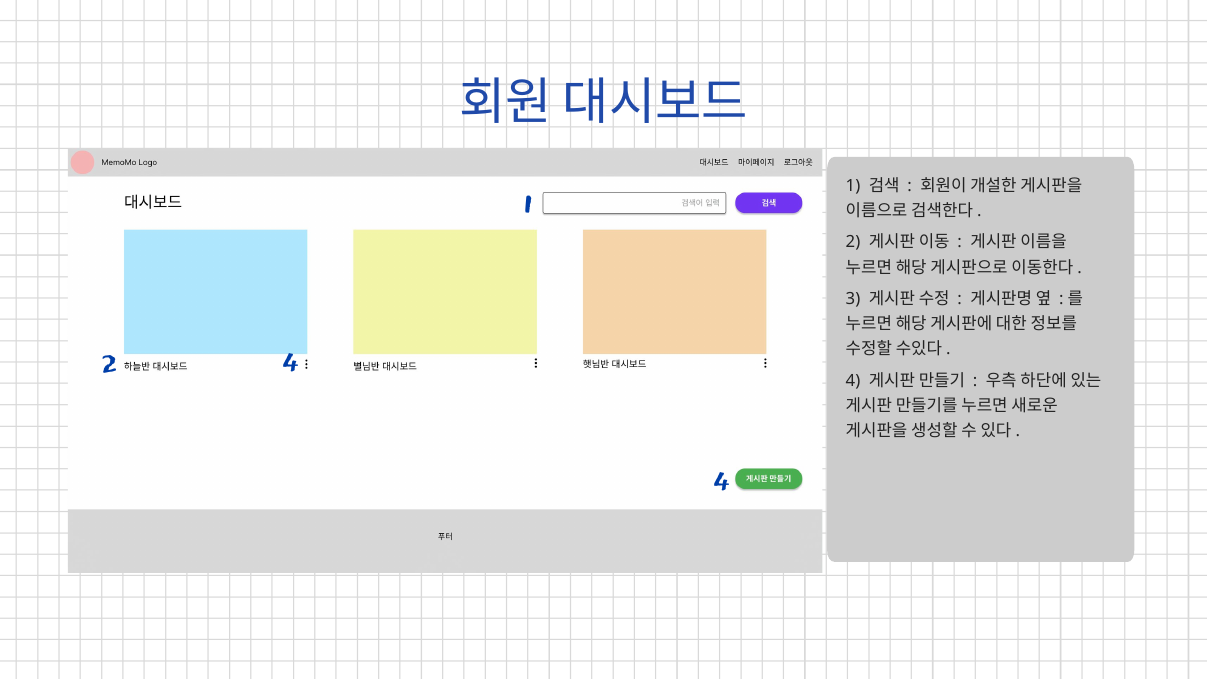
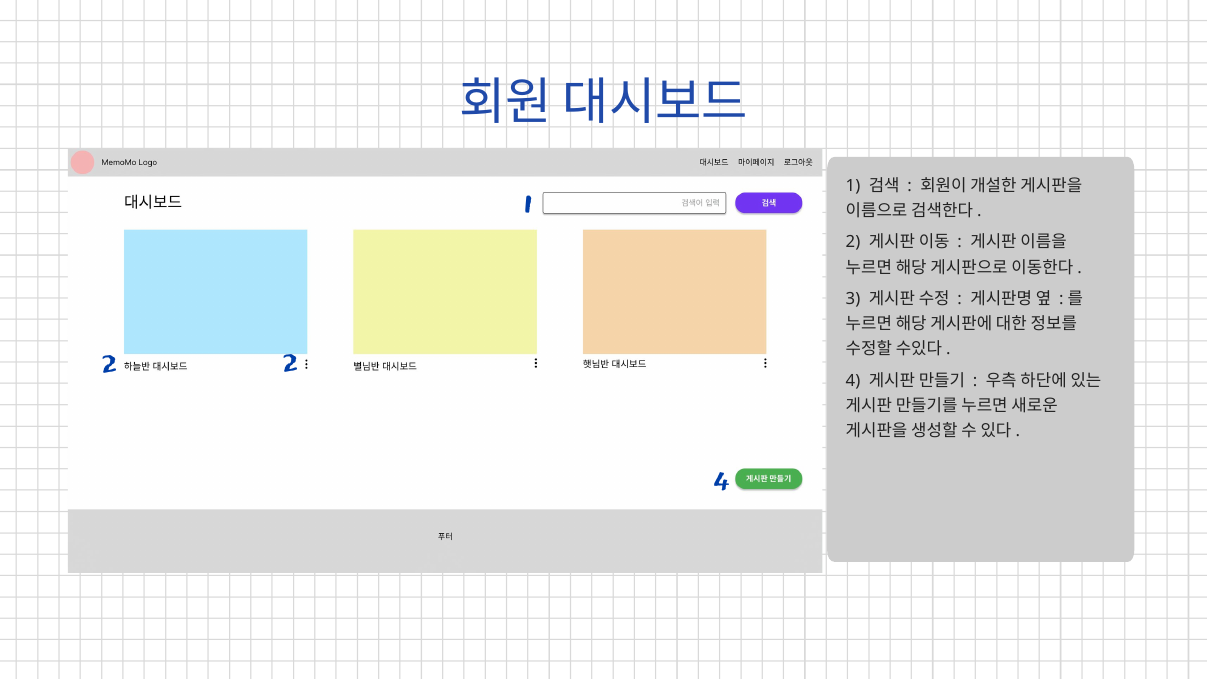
2 4: 4 -> 2 (290, 362)
